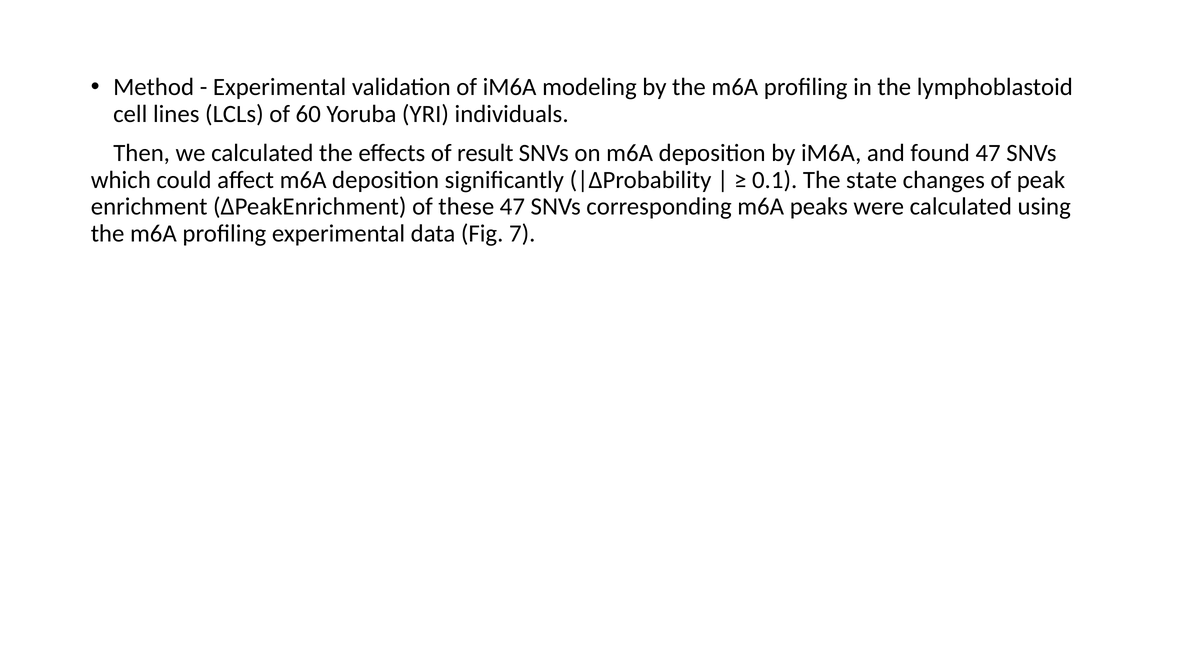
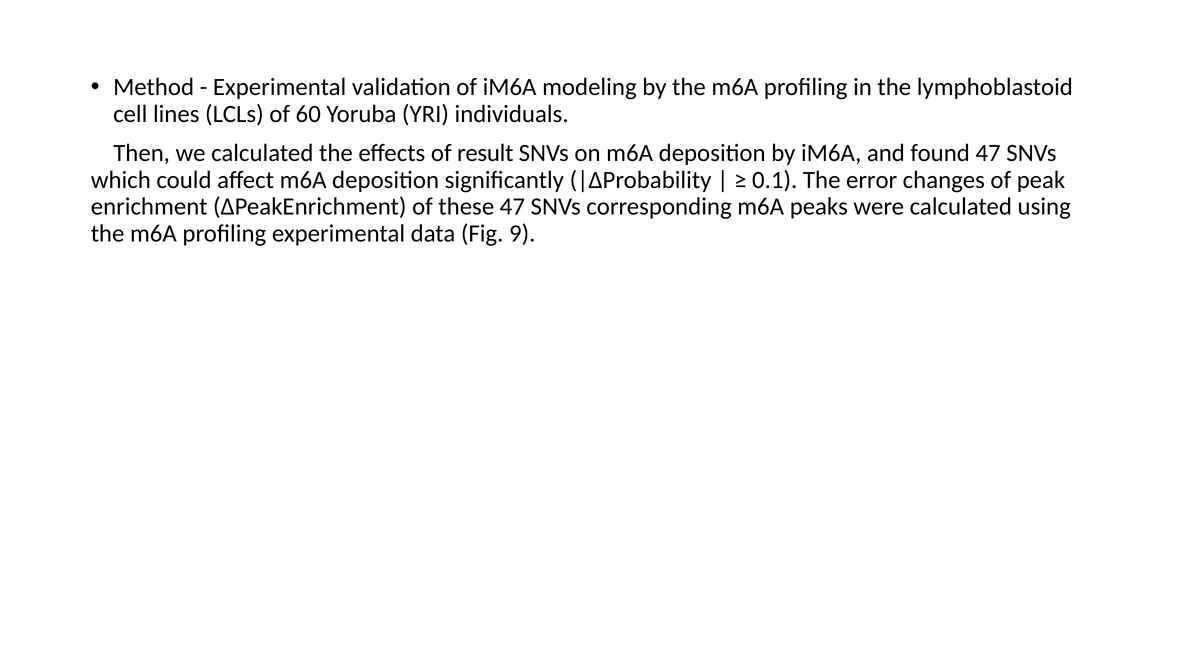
state: state -> error (872, 180)
7: 7 -> 9 (522, 234)
